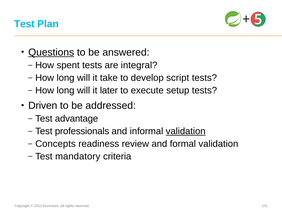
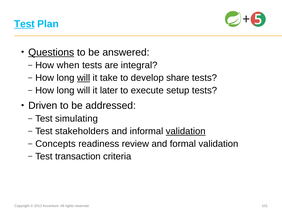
Test underline: none -> present (24, 24)
spent: spent -> when (68, 65)
will underline: none -> present (84, 78)
script: script -> share (178, 78)
advantage: advantage -> simulating (76, 119)
professionals: professionals -> stakeholders (82, 132)
mandatory: mandatory -> transaction (78, 157)
